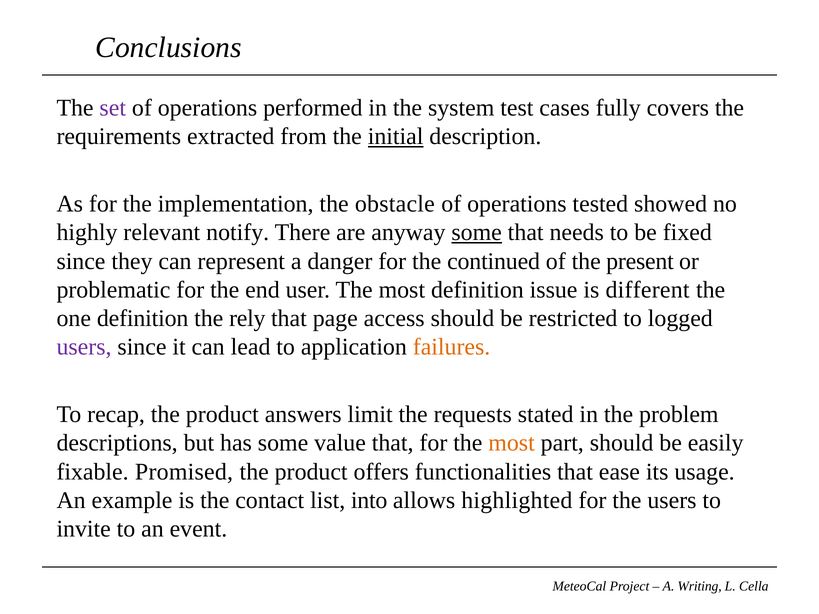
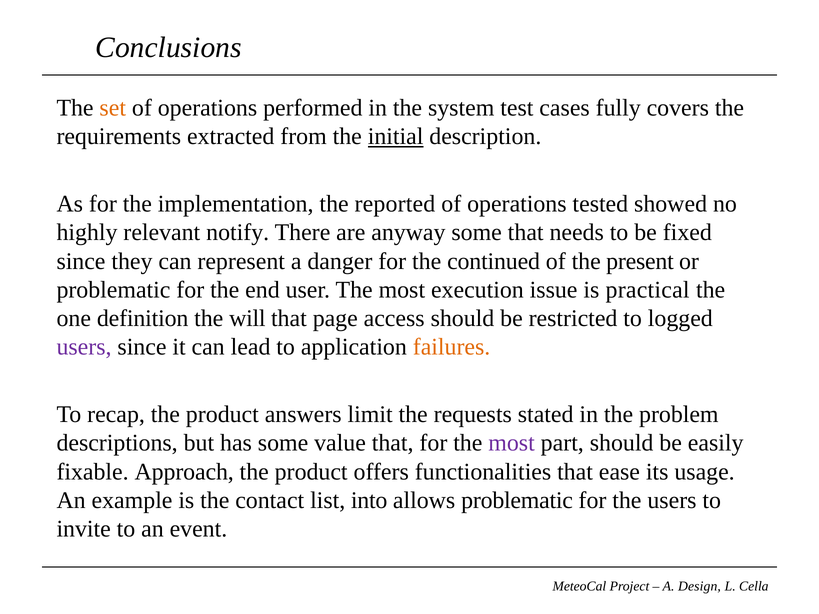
set colour: purple -> orange (113, 108)
obstacle: obstacle -> reported (395, 204)
some underline: present -> none (477, 233)
most definition: definition -> execution (477, 290)
different: different -> practical (648, 290)
rely: rely -> will (247, 319)
most colour: orange -> purple (512, 443)
Promised: Promised -> Approach (184, 472)
allows highlighted: highlighted -> problematic (517, 501)
Writing: Writing -> Design (699, 587)
